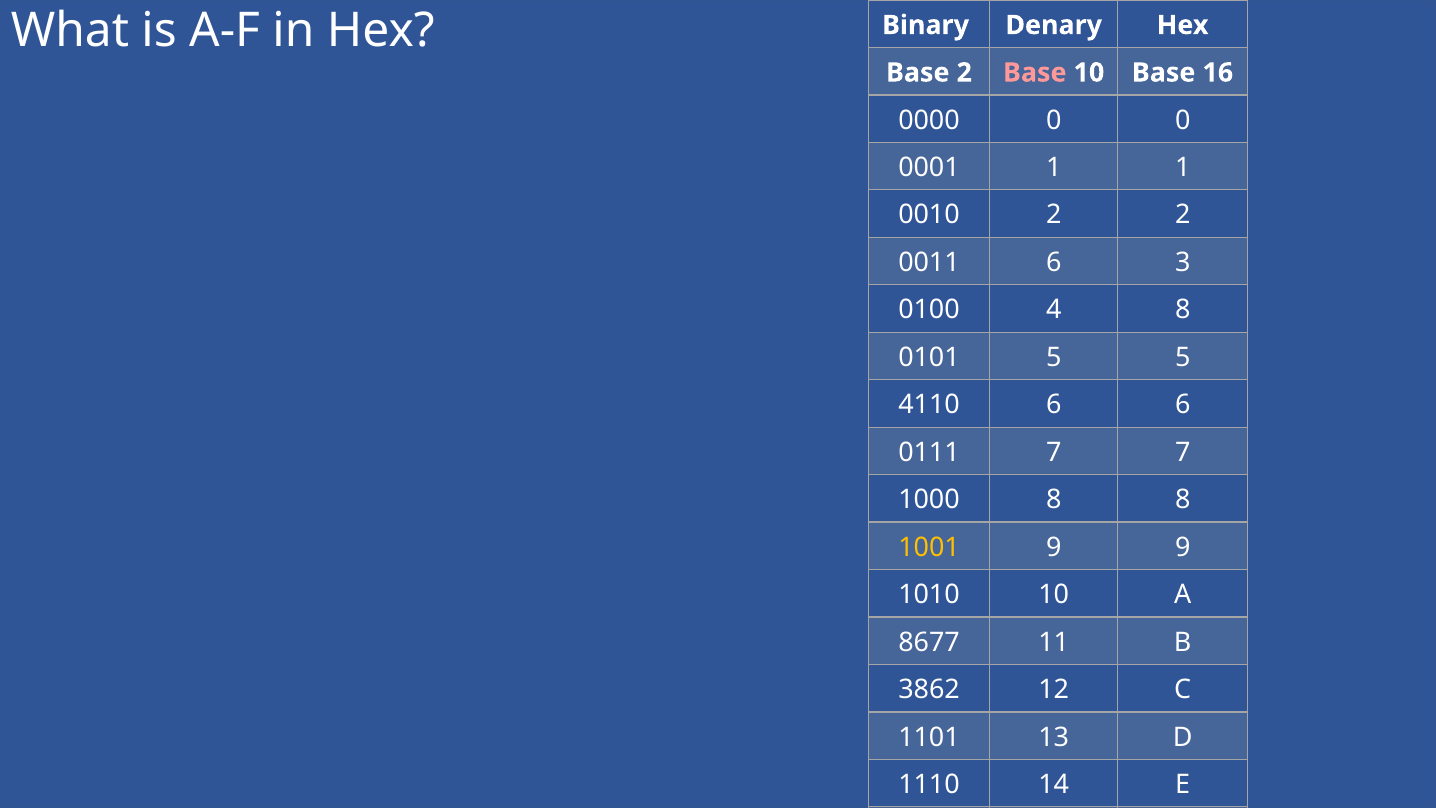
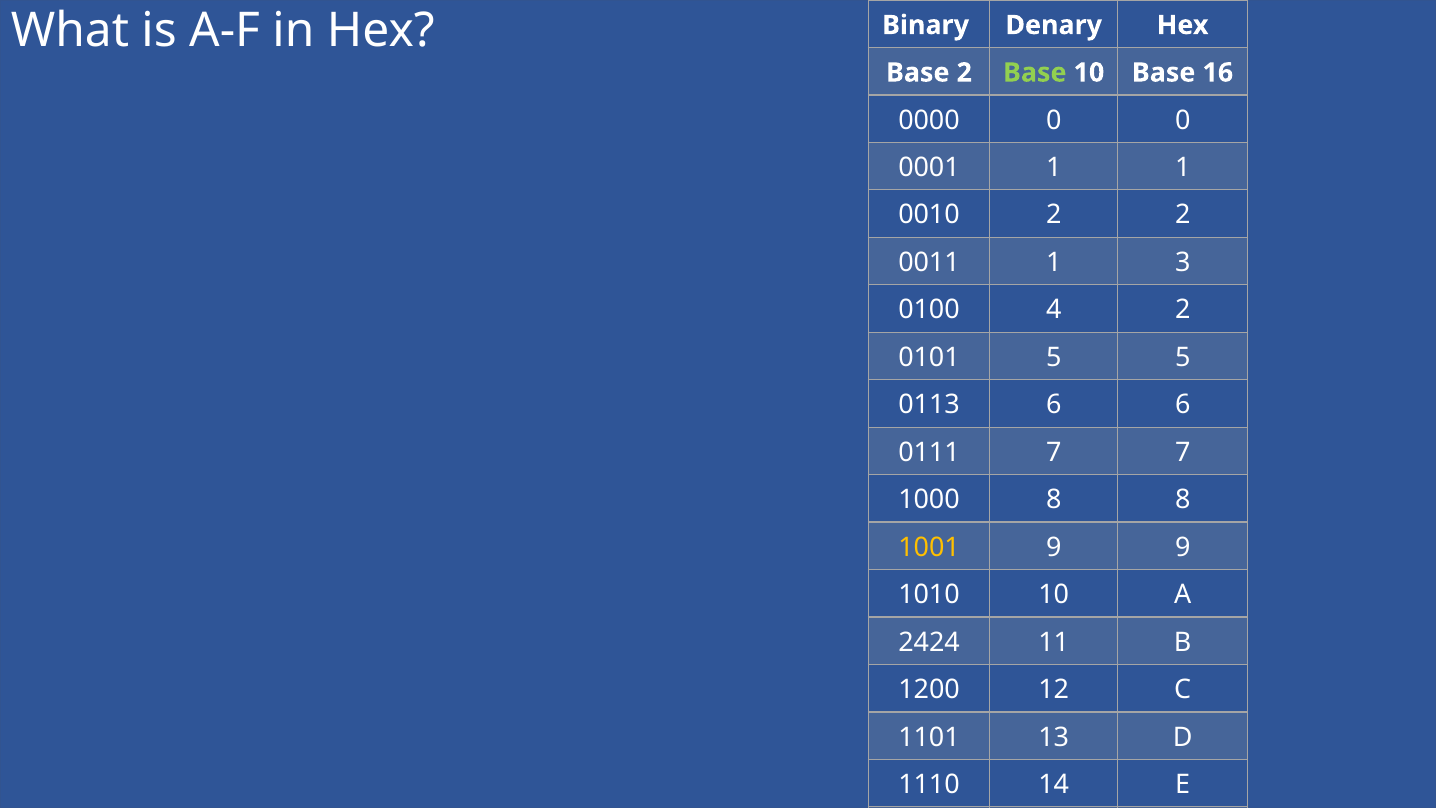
Base colour: pink -> light green (1035, 73)
0011 6: 6 -> 1 (1054, 262)
4 8: 8 -> 2 (1183, 310)
4110: 4110 -> 0113 (929, 405)
8677: 8677 -> 2424 (929, 642)
3862: 3862 -> 1200 (929, 689)
